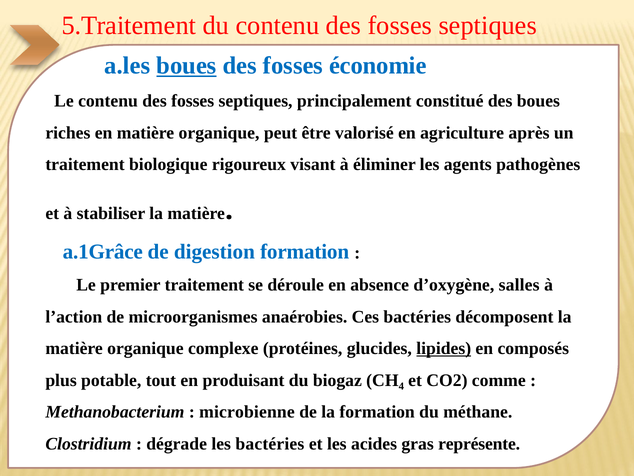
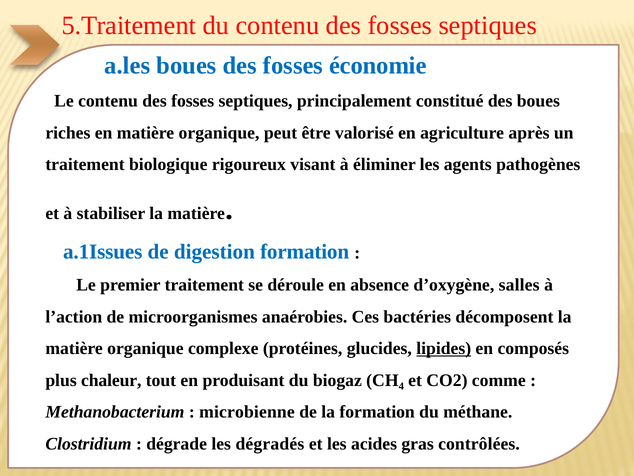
boues underline: present -> none (186, 66)
a.1Grâce: a.1Grâce -> a.1Issues (103, 251)
potable: potable -> chaleur (111, 380)
les bactéries: bactéries -> dégradés (270, 443)
représente: représente -> contrôlées (479, 443)
